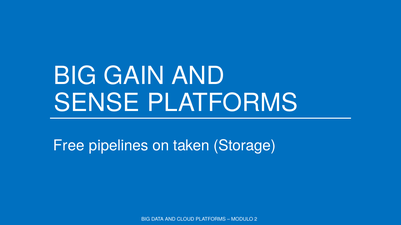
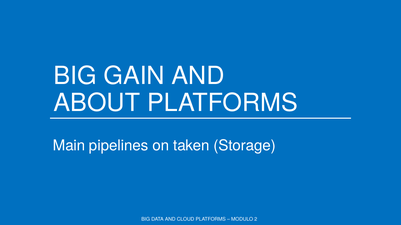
SENSE: SENSE -> ABOUT (97, 103)
Free: Free -> Main (69, 146)
